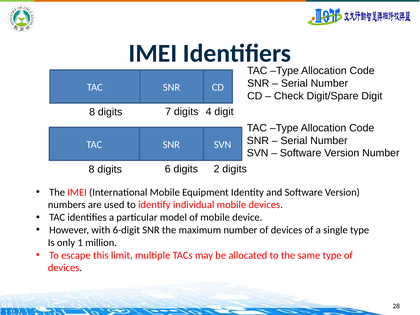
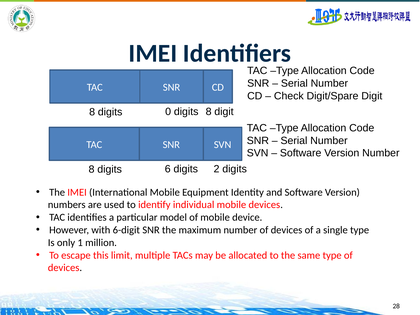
7: 7 -> 0 (168, 112)
digits 4: 4 -> 8 (209, 112)
